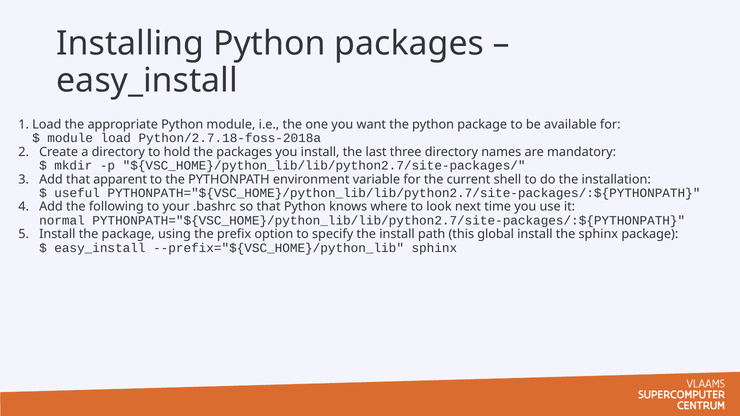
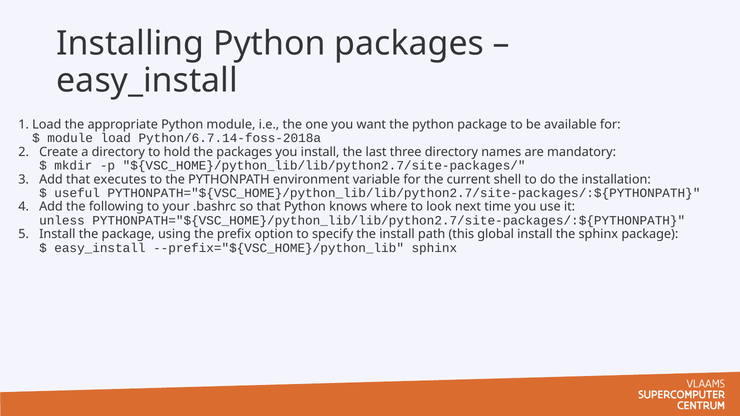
Python/2.7.18-foss-2018a: Python/2.7.18-foss-2018a -> Python/6.7.14-foss-2018a (230, 138)
apparent: apparent -> executes (120, 179)
normal: normal -> unless (62, 221)
